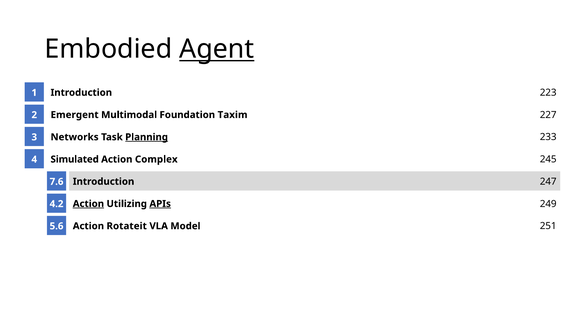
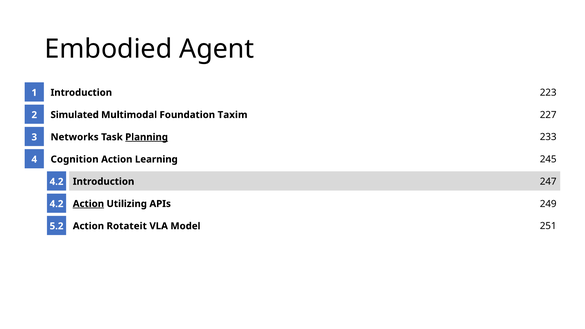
Agent underline: present -> none (217, 49)
Emergent: Emergent -> Simulated (75, 115)
Simulated: Simulated -> Cognition (75, 159)
Complex: Complex -> Learning (156, 159)
7.6: 7.6 -> 4.2 (57, 182)
APIs underline: present -> none (160, 204)
5.6: 5.6 -> 5.2 (57, 226)
